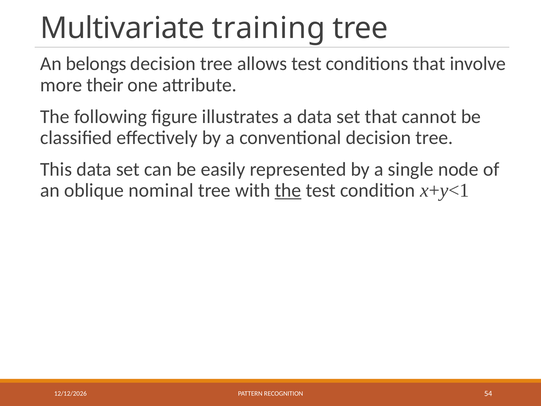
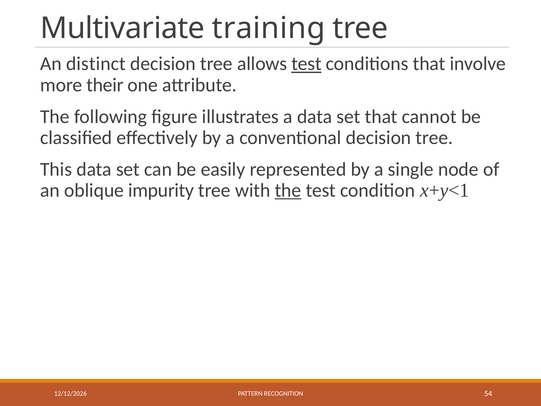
belongs: belongs -> distinct (96, 64)
test underline: none -> present (307, 64)
nominal: nominal -> impurity (161, 190)
